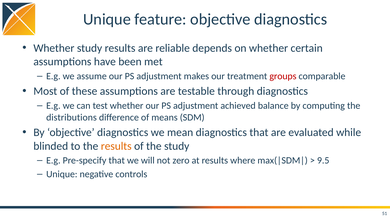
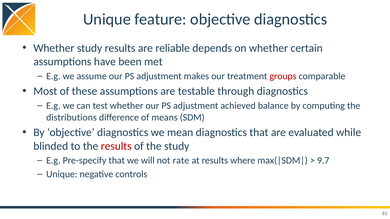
results colour: orange -> red (116, 146)
zero: zero -> rate (181, 161)
9.5: 9.5 -> 9.7 (323, 161)
